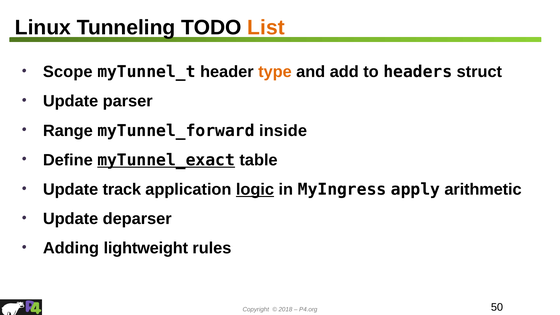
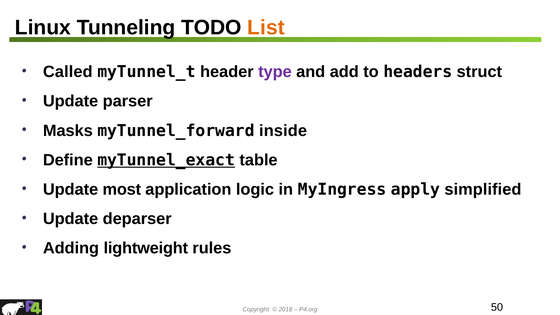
Scope: Scope -> Called (68, 72)
type colour: orange -> purple (275, 72)
Range: Range -> Masks (68, 131)
track: track -> most (122, 189)
logic underline: present -> none (255, 189)
arithmetic: arithmetic -> simplified (483, 189)
